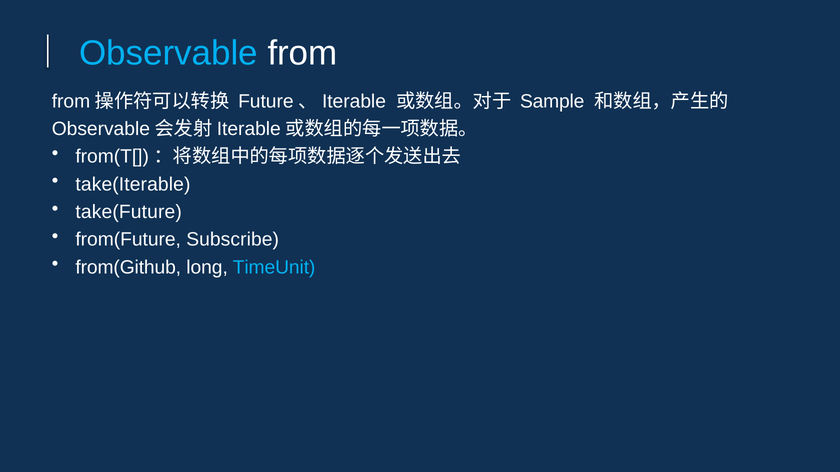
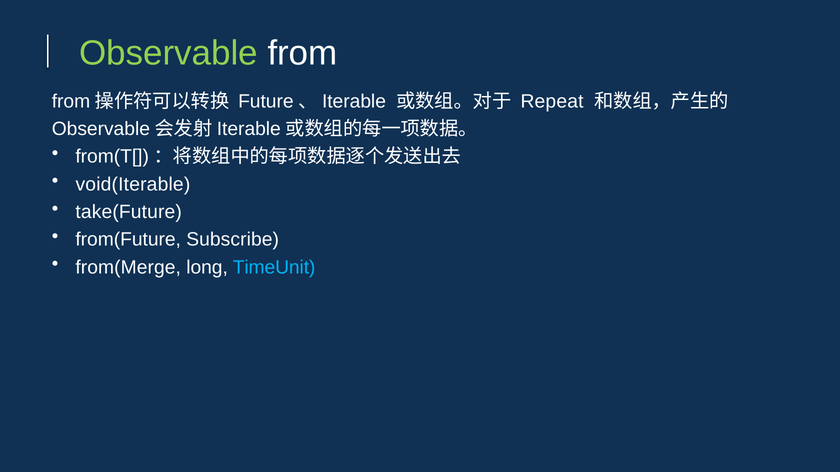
Observable colour: light blue -> light green (169, 53)
Sample: Sample -> Repeat (552, 101)
take(Iterable: take(Iterable -> void(Iterable (133, 184)
from(Github: from(Github -> from(Merge (128, 268)
